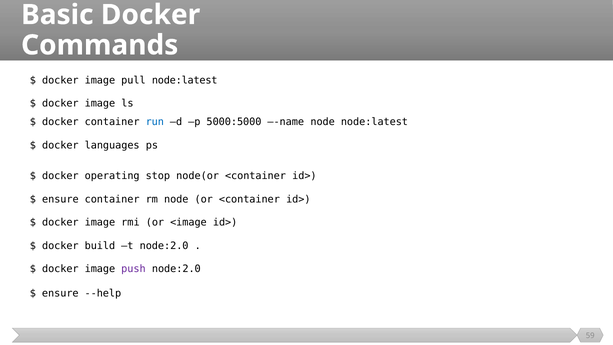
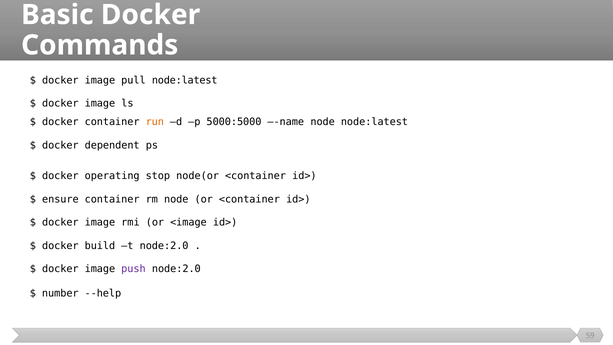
run colour: blue -> orange (155, 122)
languages: languages -> dependent (112, 145)
ensure: ensure -> number (60, 293)
